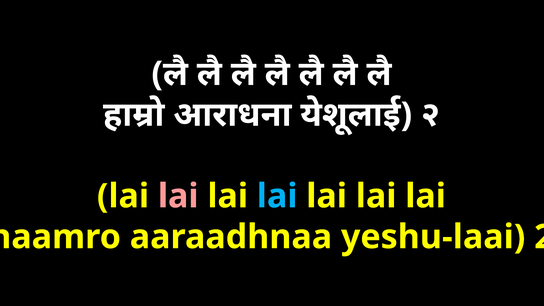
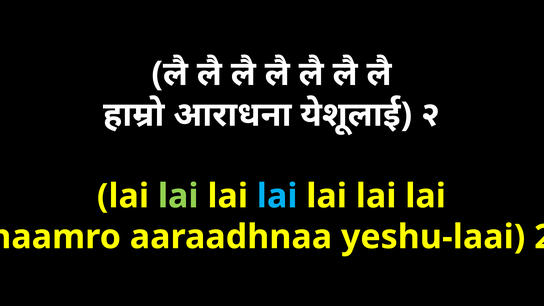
lai colour: pink -> light green (178, 196)
